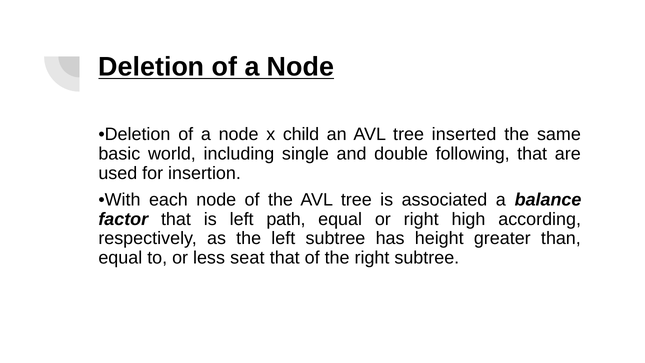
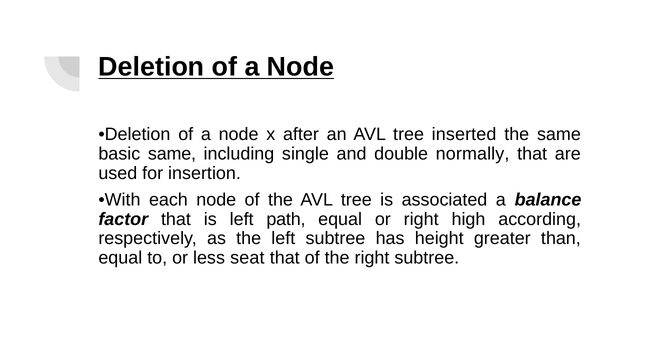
child: child -> after (301, 134)
basic world: world -> same (172, 154)
following: following -> normally (473, 154)
